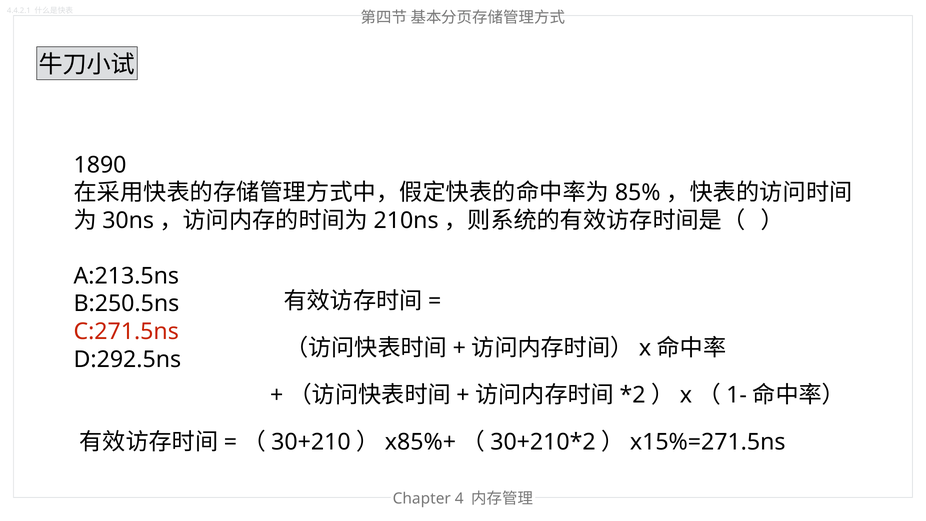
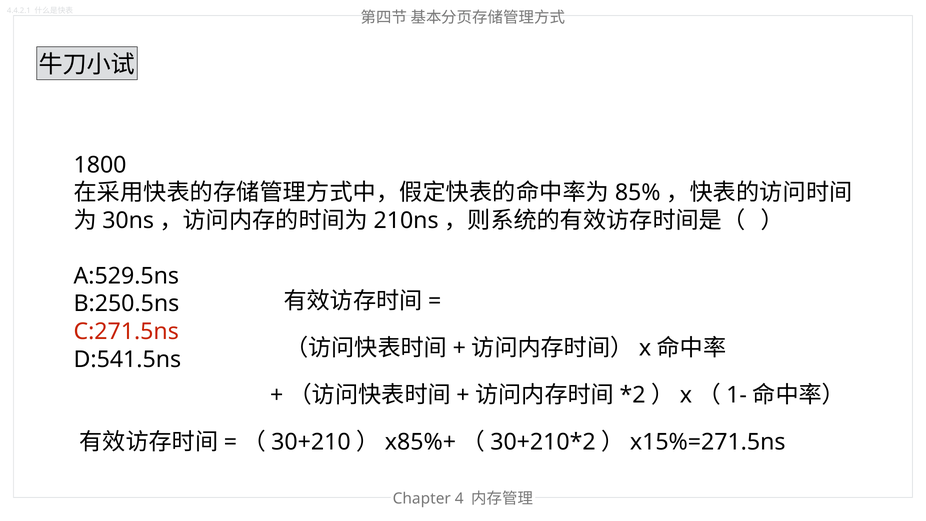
1890: 1890 -> 1800 (100, 165)
A:213.5ns: A:213.5ns -> A:529.5ns (126, 276)
D:292.5ns: D:292.5ns -> D:541.5ns (127, 359)
